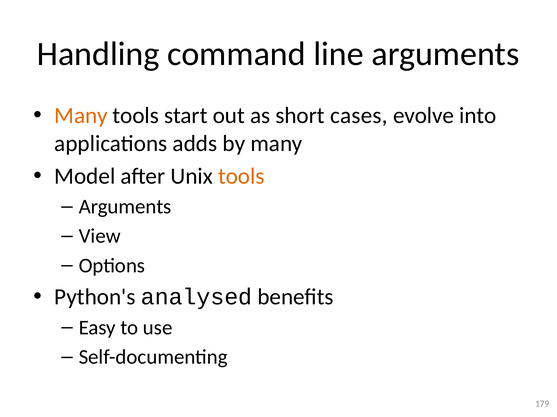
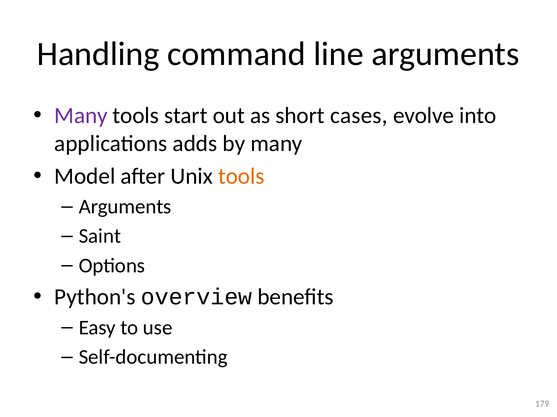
Many colour: orange -> purple (81, 116)
View: View -> Saint (100, 237)
analysed: analysed -> overview (197, 298)
